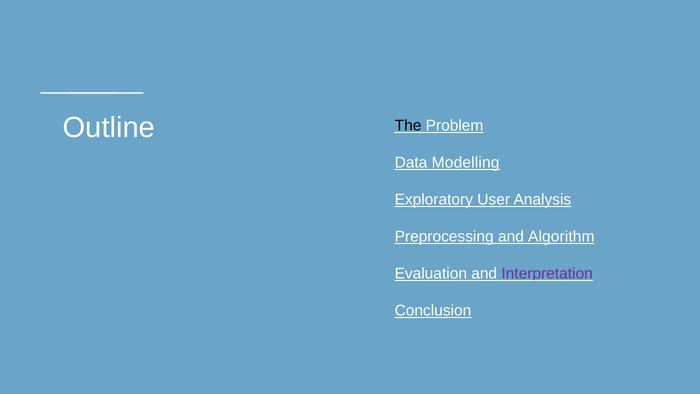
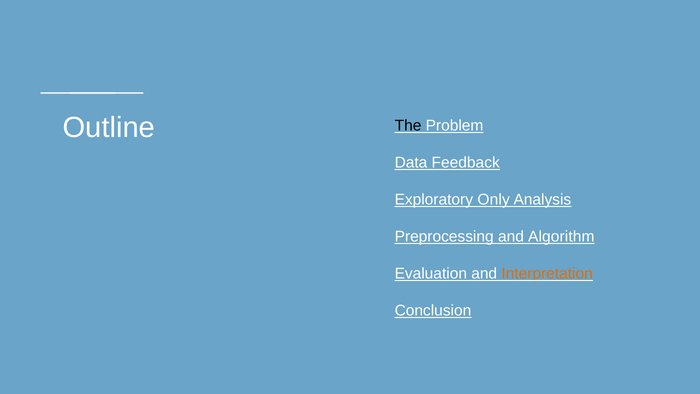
Modelling: Modelling -> Feedback (466, 163)
User: User -> Only (494, 200)
Interpretation colour: purple -> orange (547, 273)
